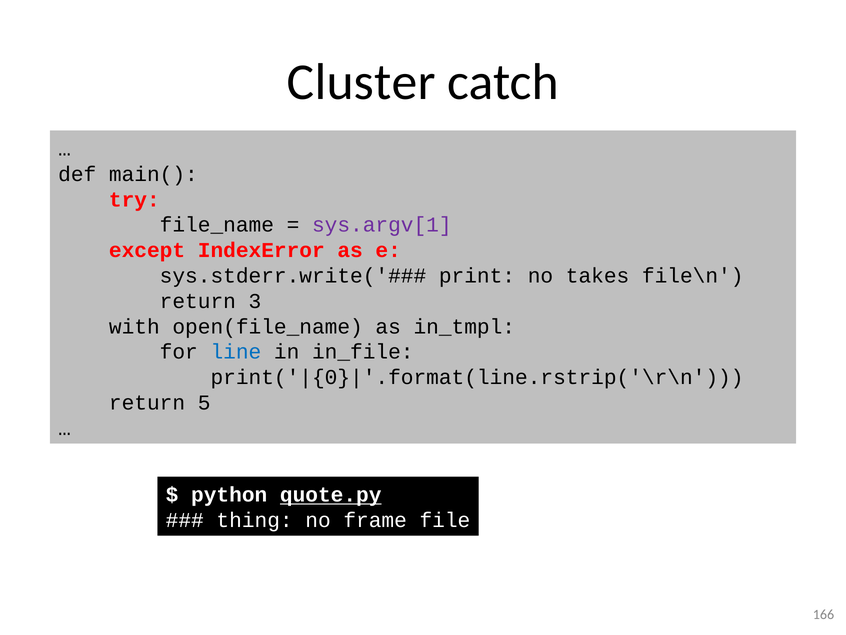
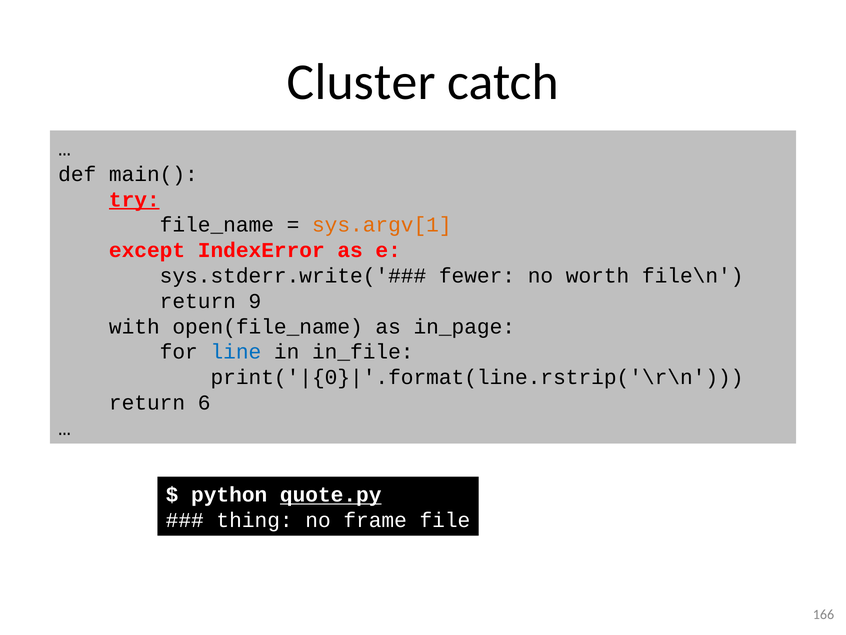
try underline: none -> present (134, 199)
sys.argv[1 colour: purple -> orange (382, 225)
print: print -> fewer (477, 276)
takes: takes -> worth (598, 276)
3: 3 -> 9 (255, 301)
in_tmpl: in_tmpl -> in_page (464, 326)
5: 5 -> 6 (204, 402)
